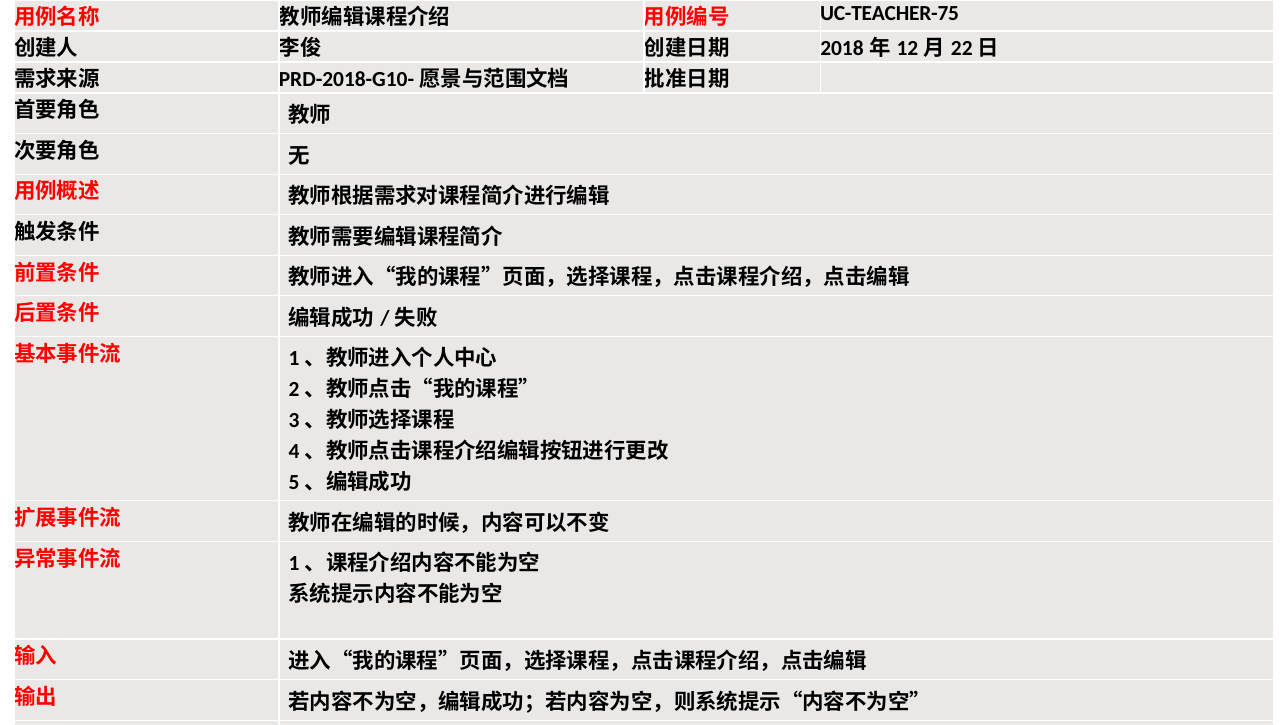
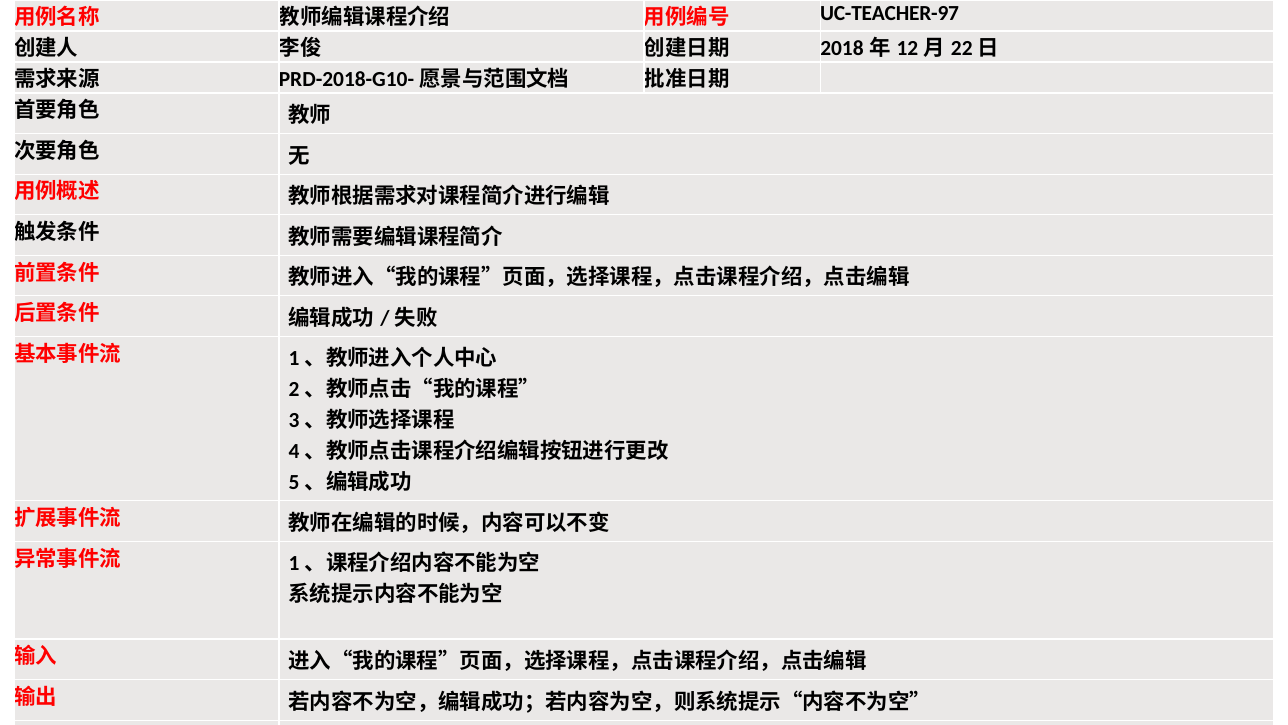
UC-TEACHER-75: UC-TEACHER-75 -> UC-TEACHER-97 (890, 13)
